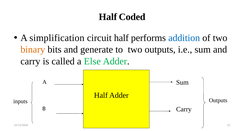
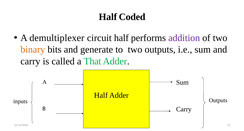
simplification: simplification -> demultiplexer (57, 38)
addition colour: blue -> purple (184, 38)
Else: Else -> That (92, 61)
